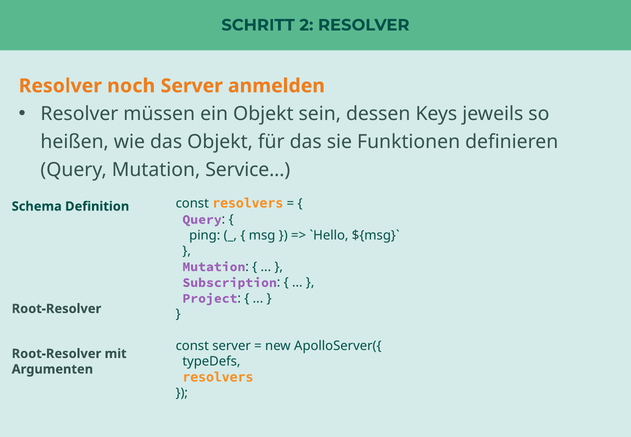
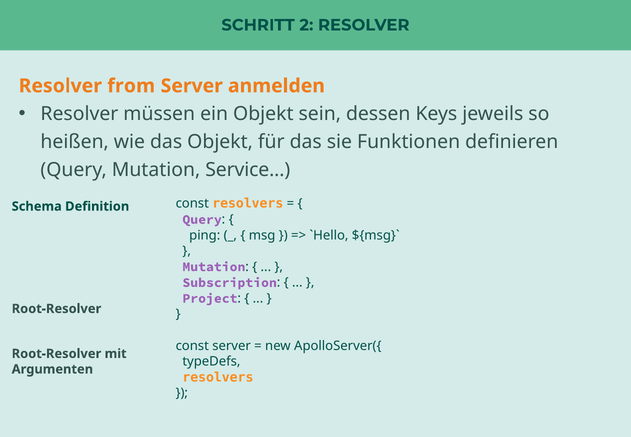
noch: noch -> from (131, 86)
